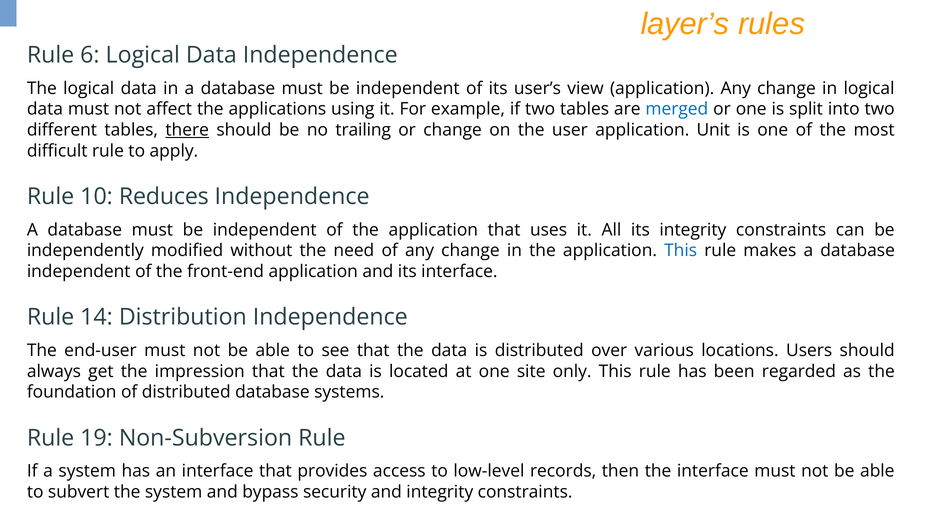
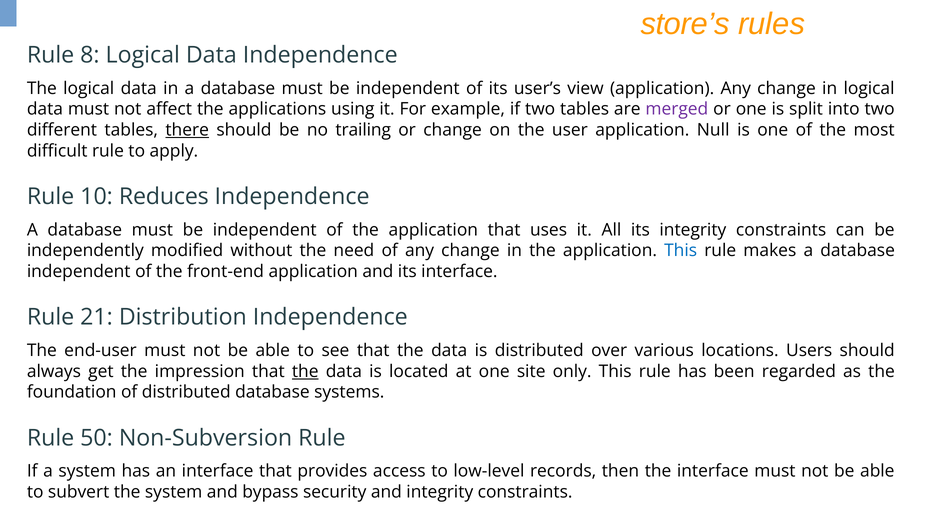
layer’s: layer’s -> store’s (685, 24)
6: 6 -> 8 (90, 55)
merged colour: blue -> purple (677, 109)
Unit: Unit -> Null (713, 130)
14: 14 -> 21 (96, 317)
the underline: none -> present (305, 371)
19: 19 -> 50 (96, 438)
